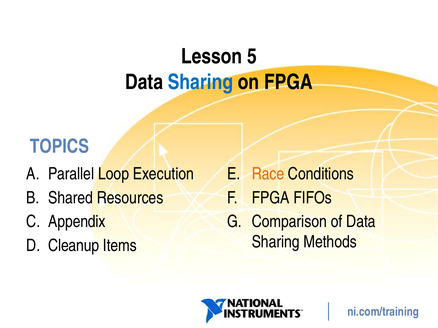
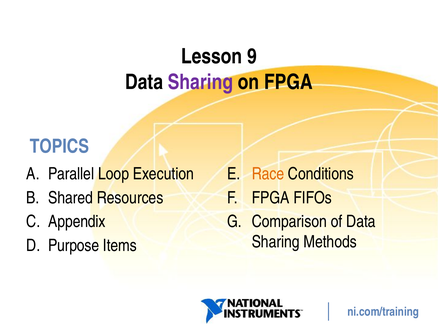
5: 5 -> 9 (252, 57)
Sharing colour: blue -> purple (201, 82)
Cleanup: Cleanup -> Purpose (74, 246)
